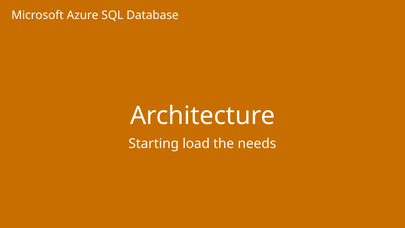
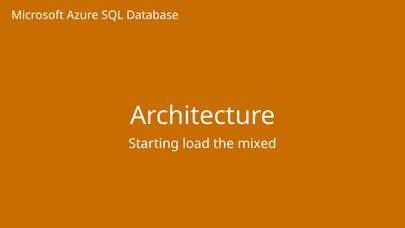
needs: needs -> mixed (257, 143)
